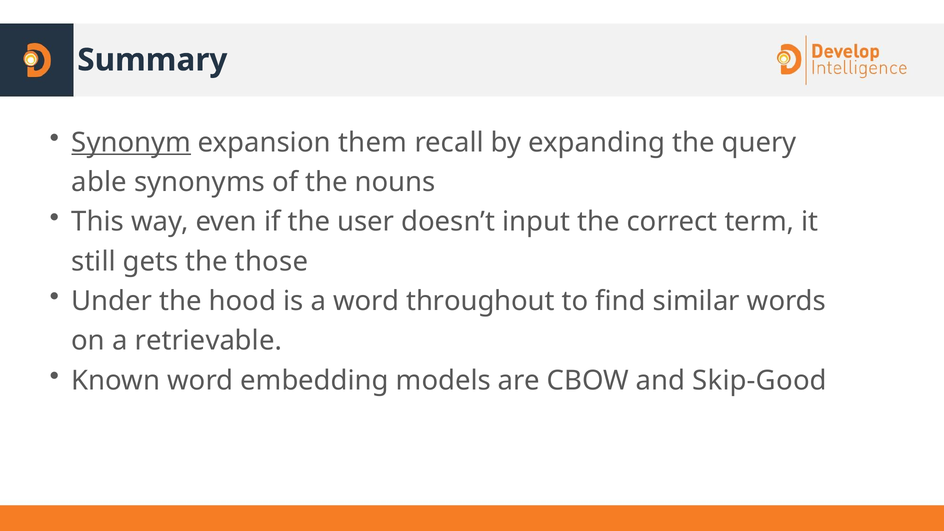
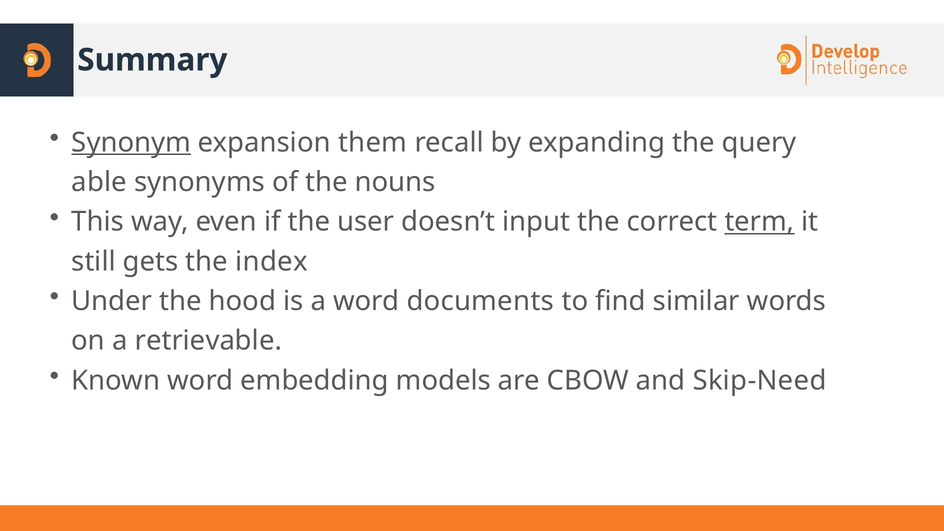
term underline: none -> present (759, 222)
those: those -> index (272, 262)
throughout: throughout -> documents (480, 301)
Skip-Good: Skip-Good -> Skip-Need (760, 381)
